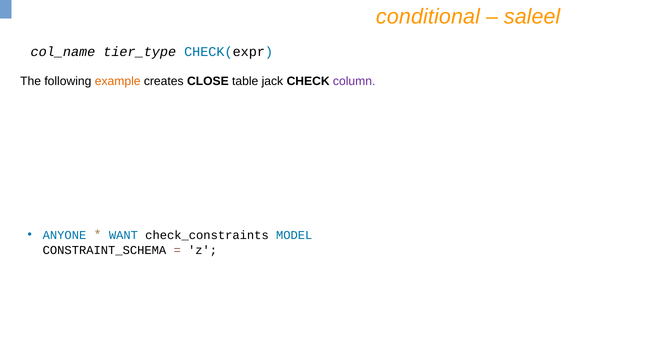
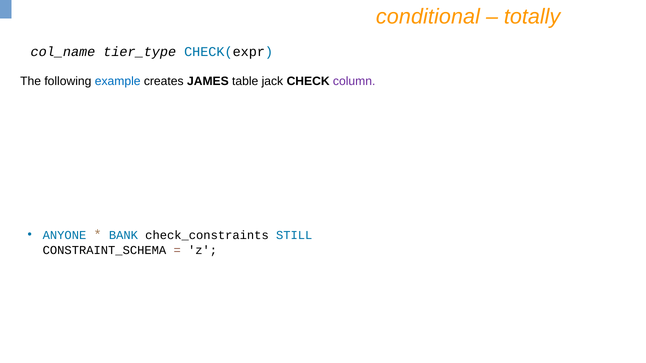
saleel: saleel -> totally (532, 17)
example colour: orange -> blue (118, 82)
CLOSE: CLOSE -> JAMES (208, 82)
WANT: WANT -> BANK (123, 236)
MODEL: MODEL -> STILL (294, 236)
